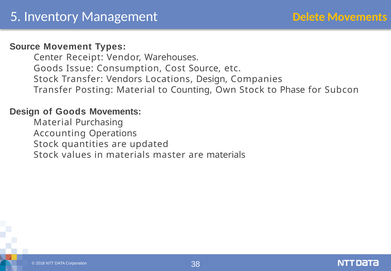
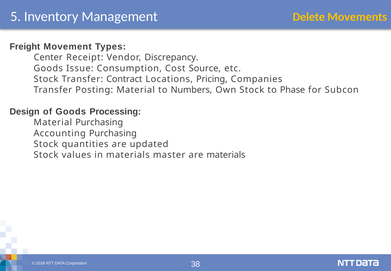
Source: Source -> Freight (25, 47)
Warehouses: Warehouses -> Discrepancy (171, 57)
Vendors: Vendors -> Contract (124, 79)
Locations Design: Design -> Pricing (212, 79)
Counting: Counting -> Numbers (191, 90)
Goods Movements: Movements -> Processing (115, 112)
Accounting Operations: Operations -> Purchasing (113, 133)
